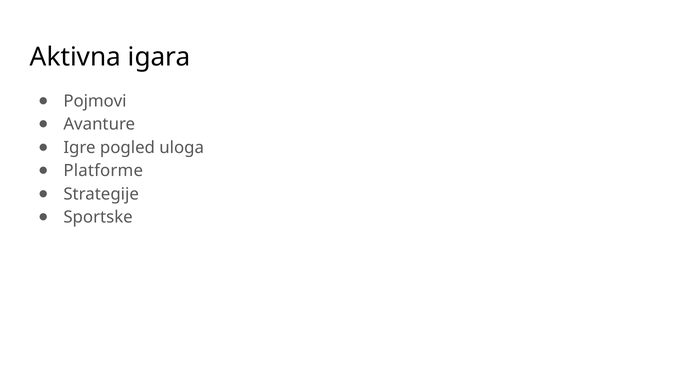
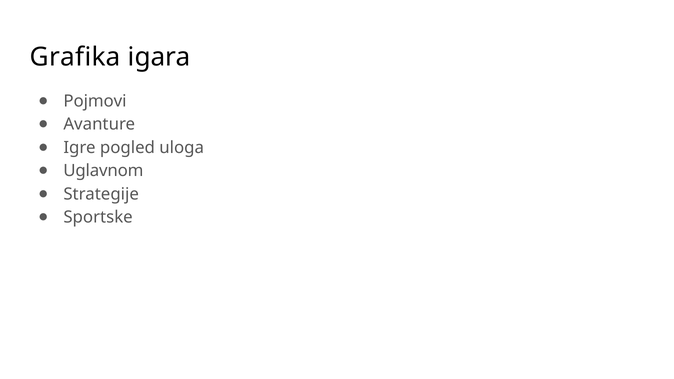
Aktivna: Aktivna -> Grafika (75, 57)
Platforme: Platforme -> Uglavnom (103, 171)
